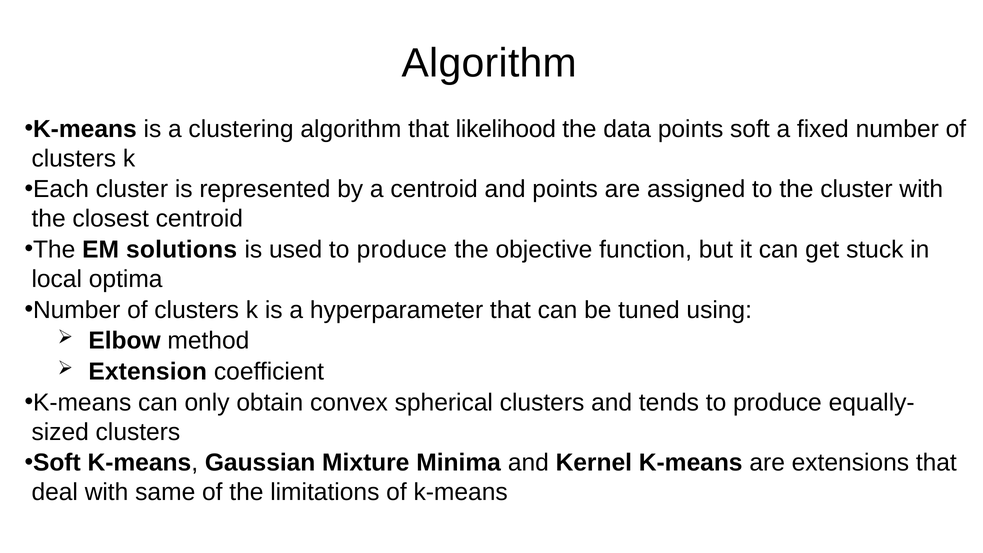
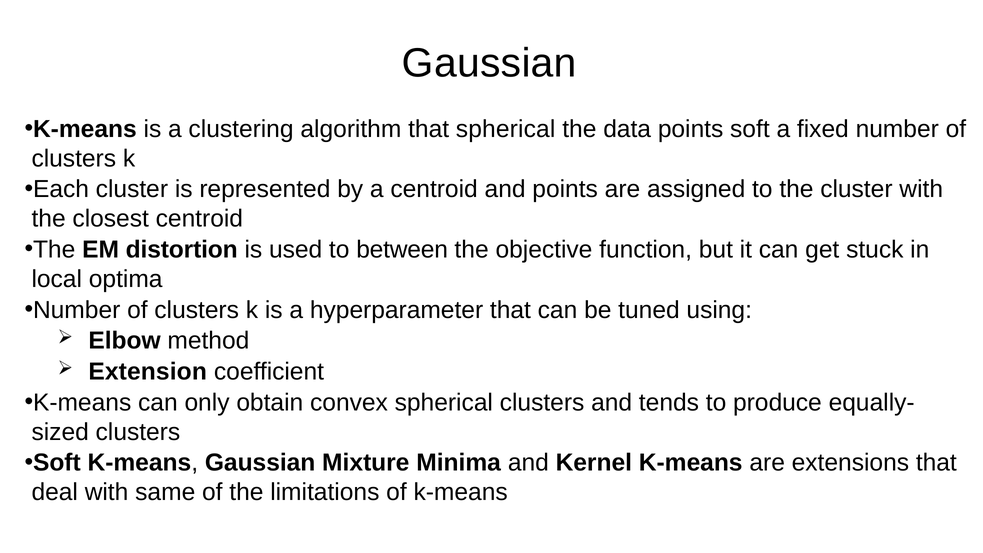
Algorithm: Algorithm -> Gaussian (489, 63)
that likelihood: likelihood -> spherical (506, 129)
solutions: solutions -> distortion (182, 250)
used to produce: produce -> between (402, 250)
